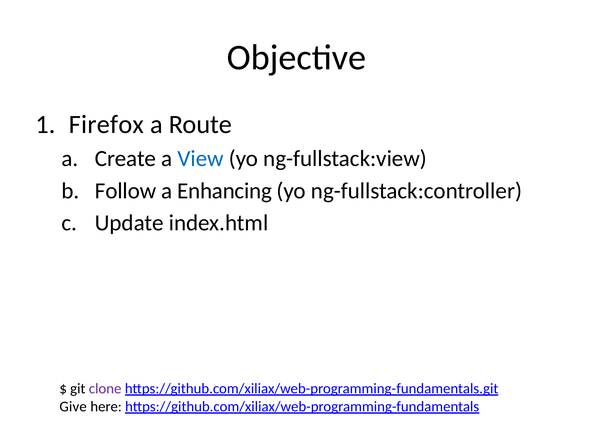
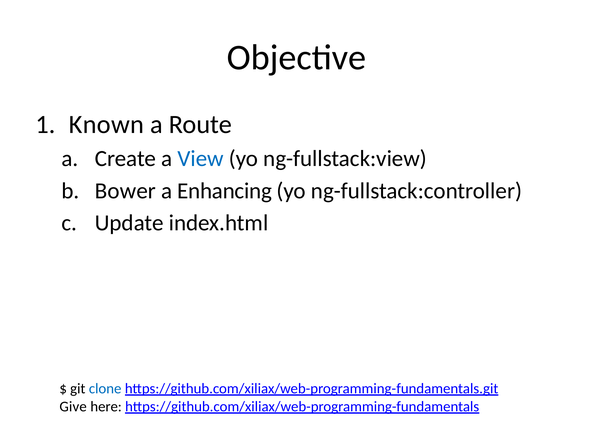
Firefox: Firefox -> Known (106, 124)
Follow: Follow -> Bower (125, 191)
clone colour: purple -> blue (105, 388)
